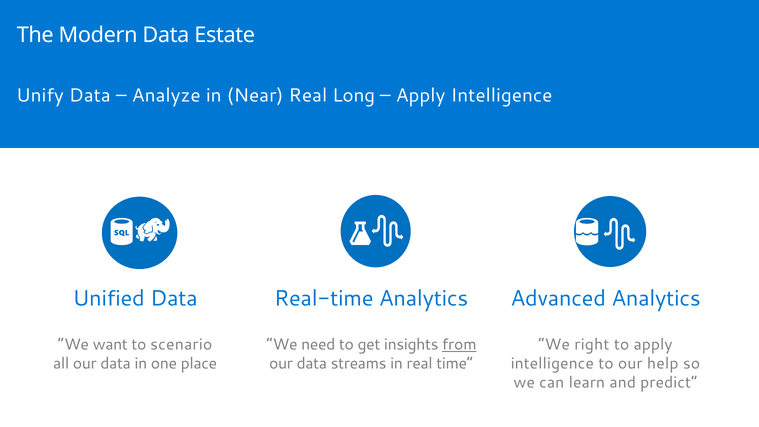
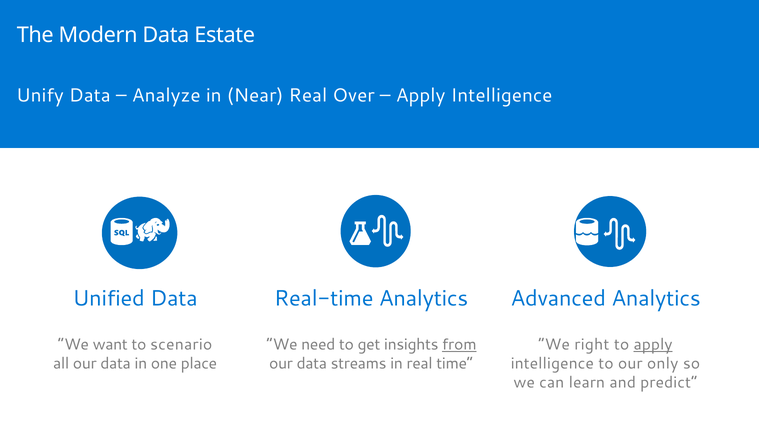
Long: Long -> Over (354, 96)
apply underline: none -> present (653, 345)
help: help -> only (663, 364)
